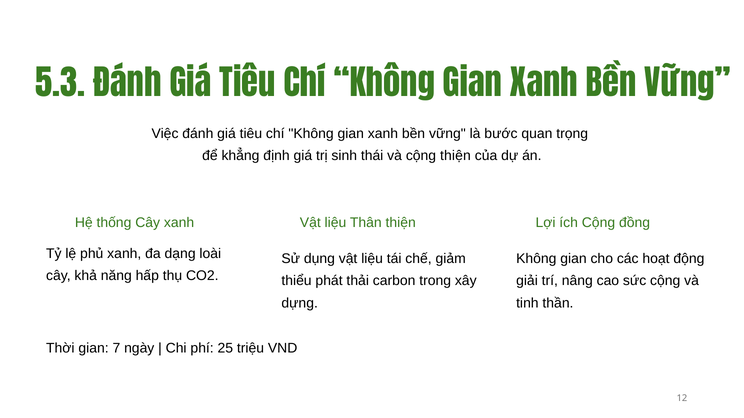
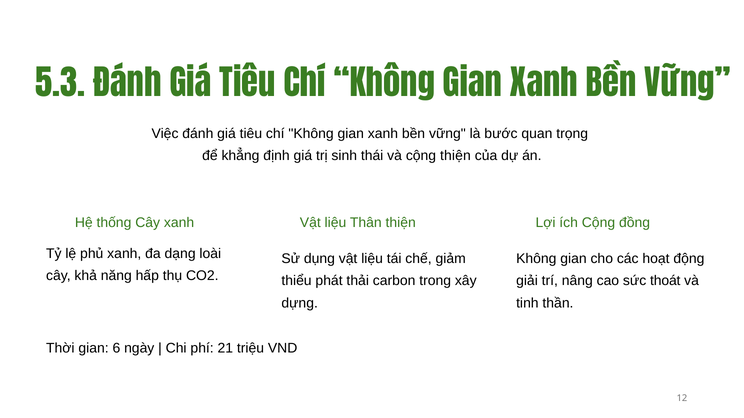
sức cộng: cộng -> thoát (665, 281)
7: 7 -> 6 (116, 349)
25: 25 -> 21 (225, 349)
